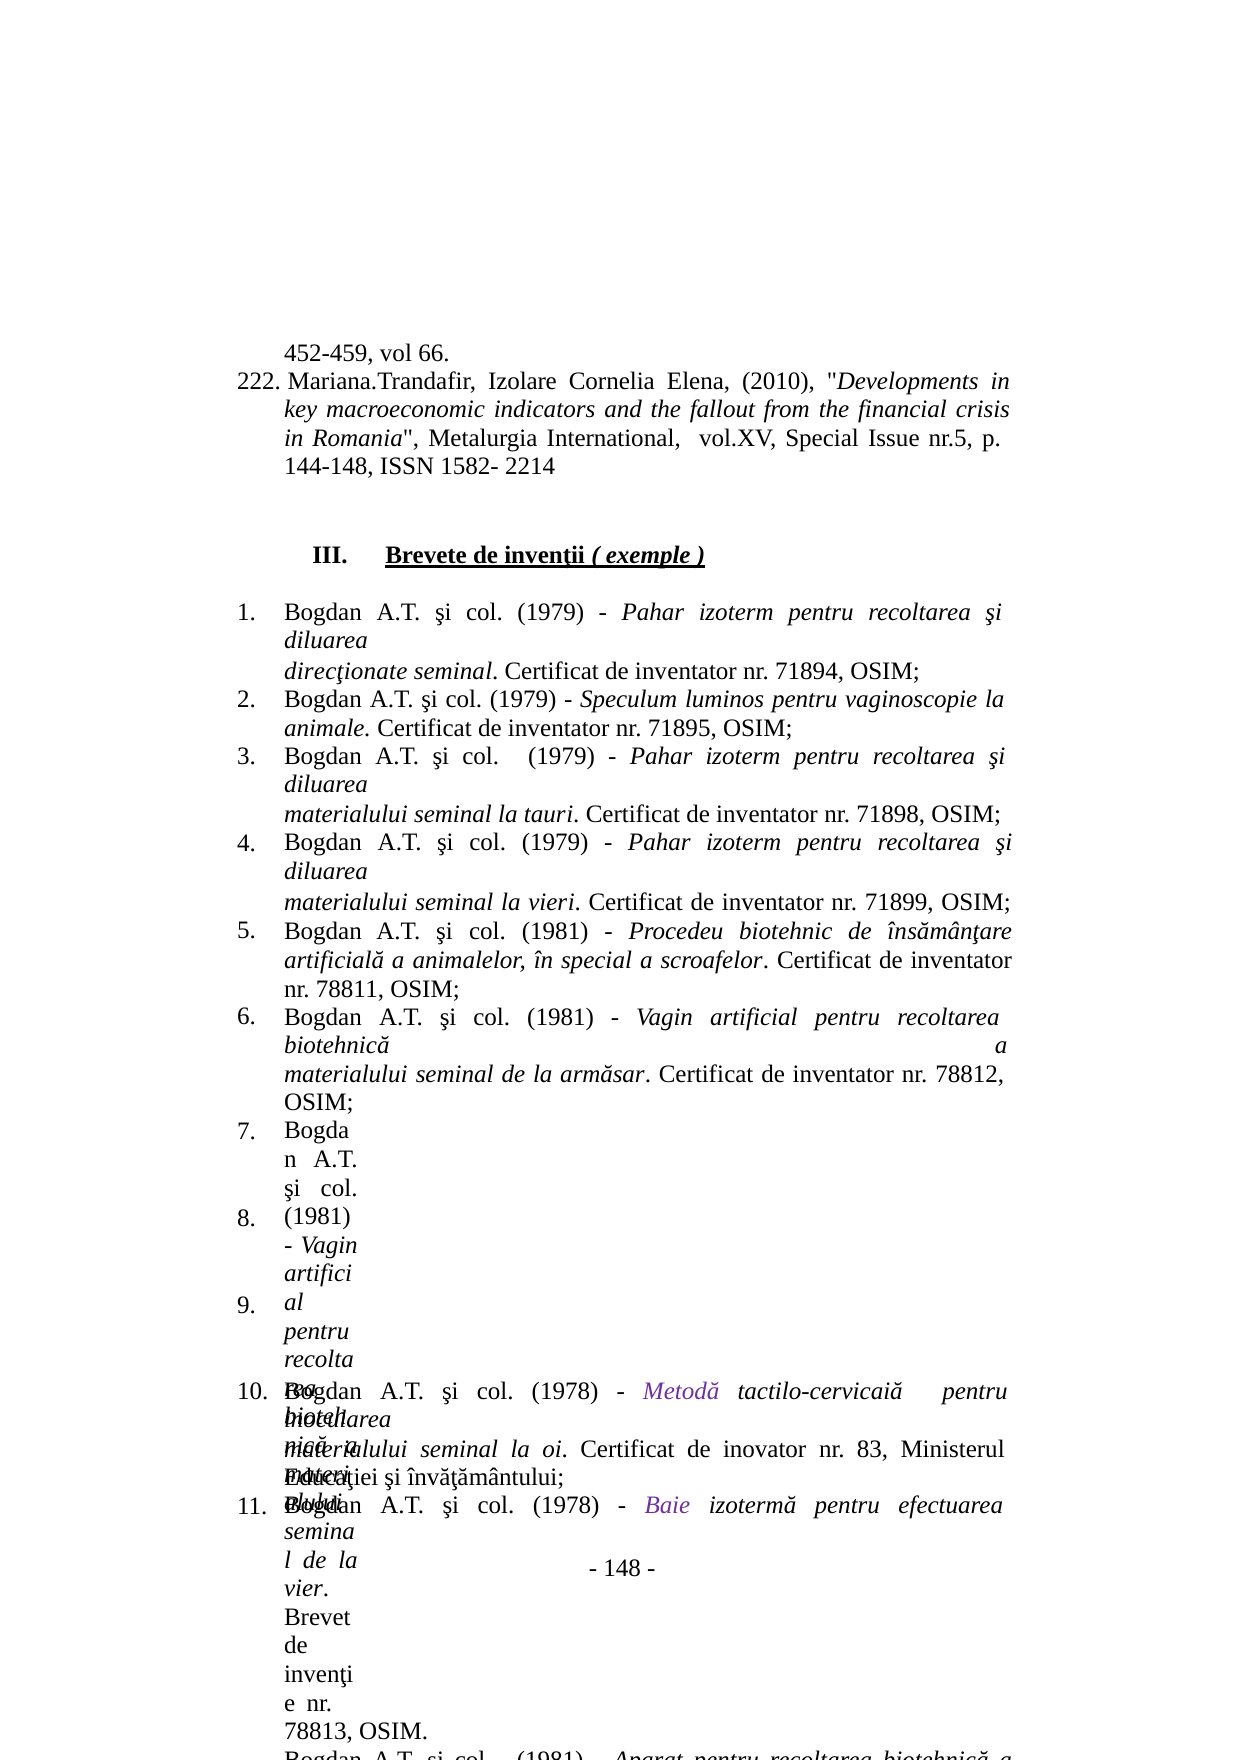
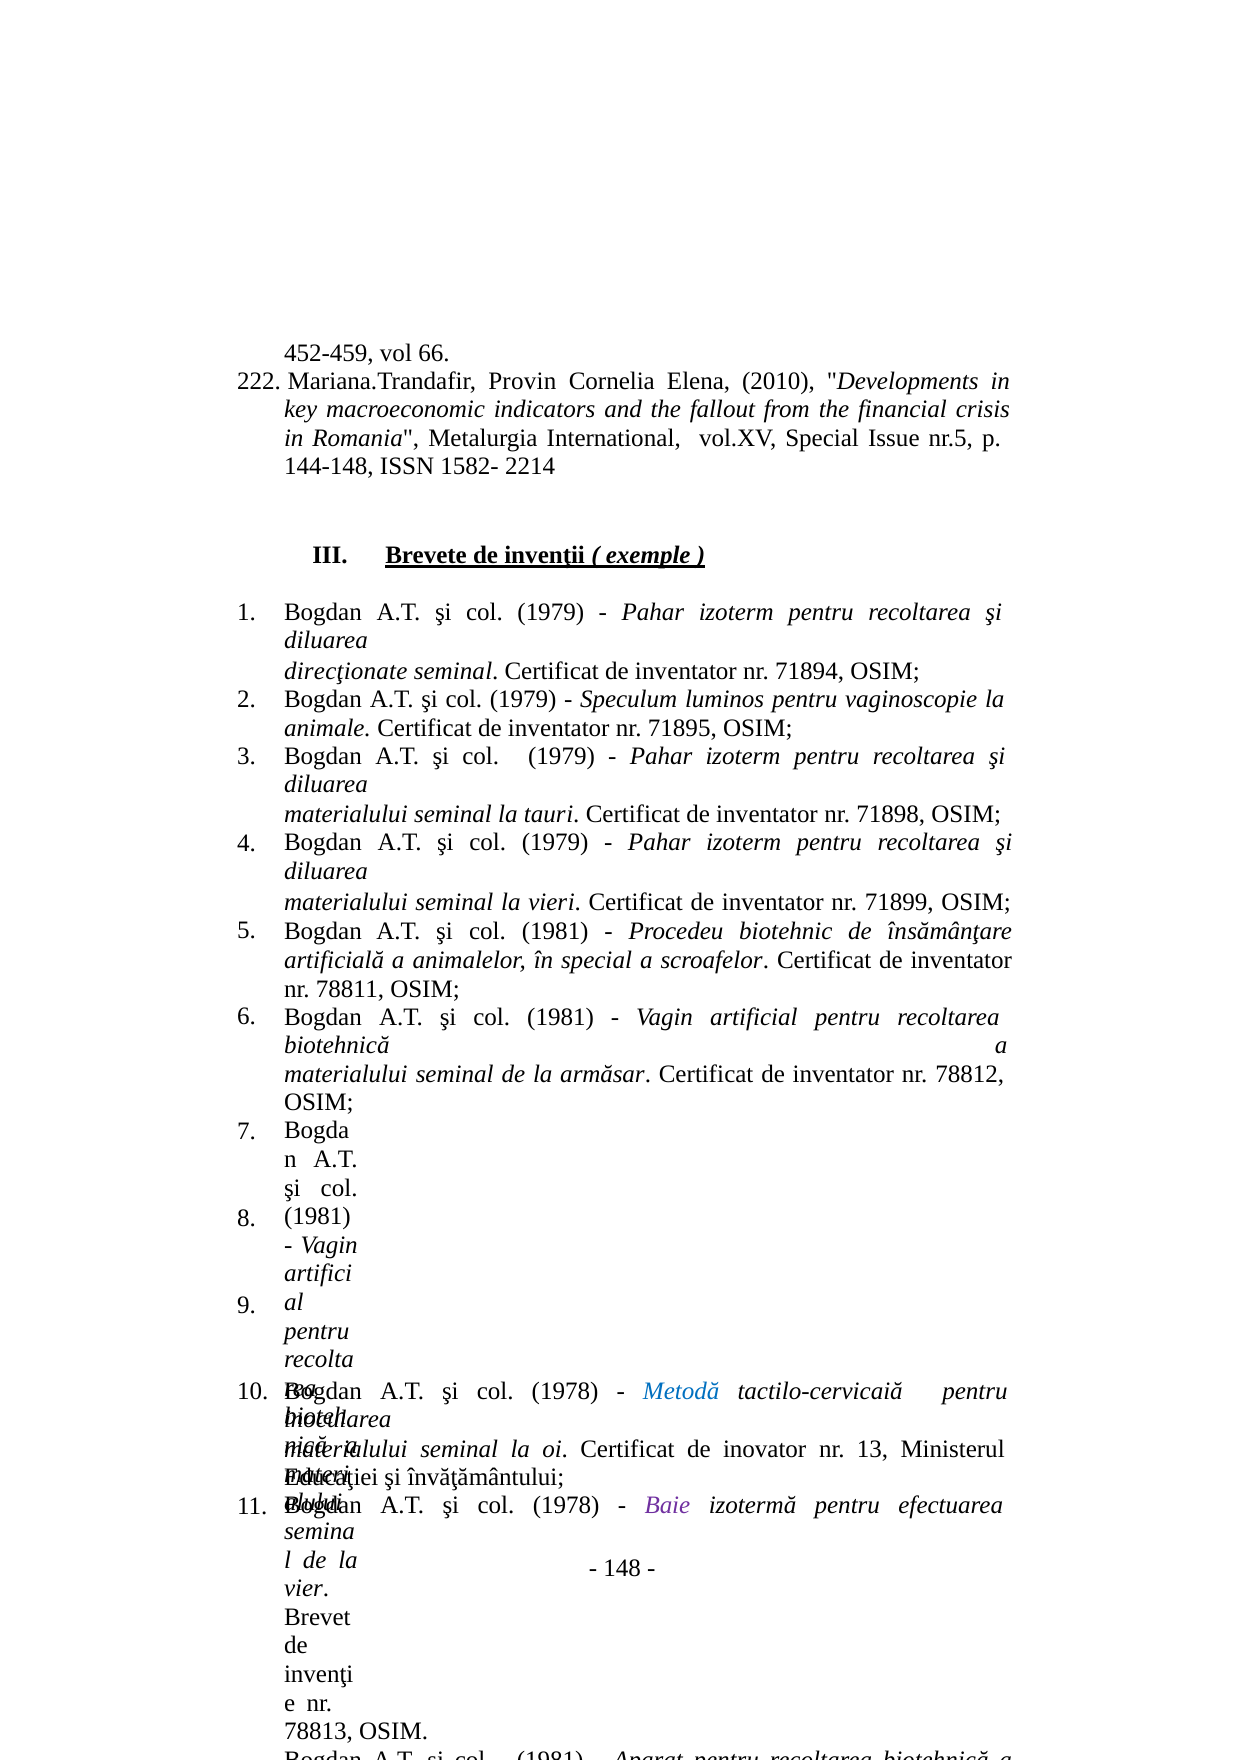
Izolare: Izolare -> Provin (522, 381)
Metodă colour: purple -> blue (681, 1392)
83: 83 -> 13 (873, 1449)
